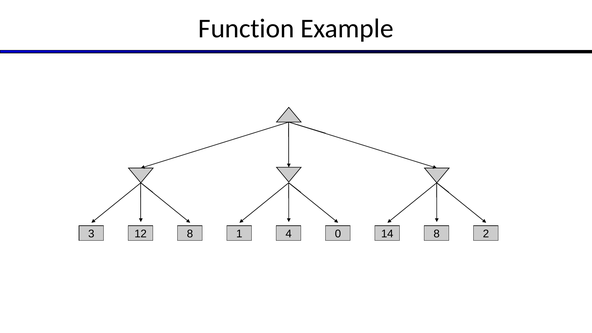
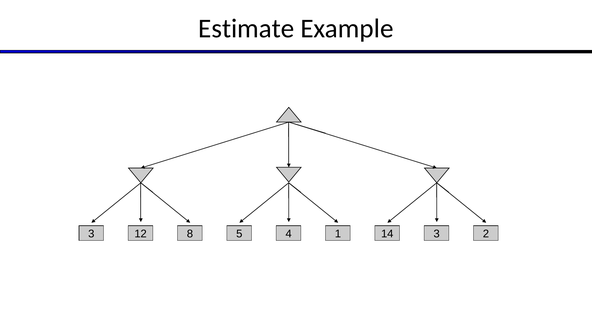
Function: Function -> Estimate (246, 28)
1: 1 -> 5 (239, 234)
0: 0 -> 1 (338, 234)
8 8: 8 -> 3 (437, 234)
